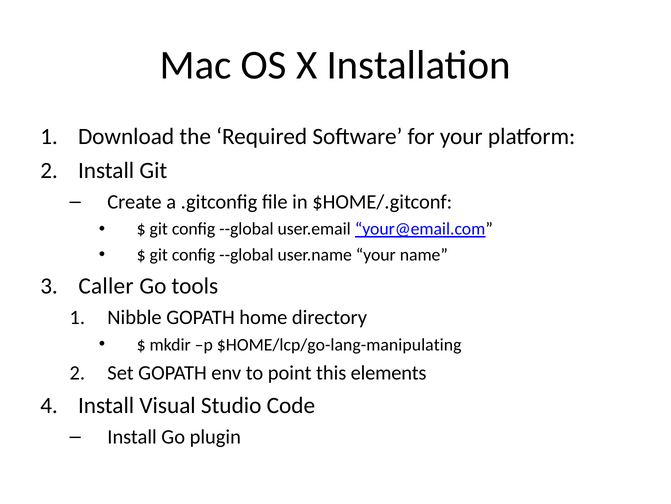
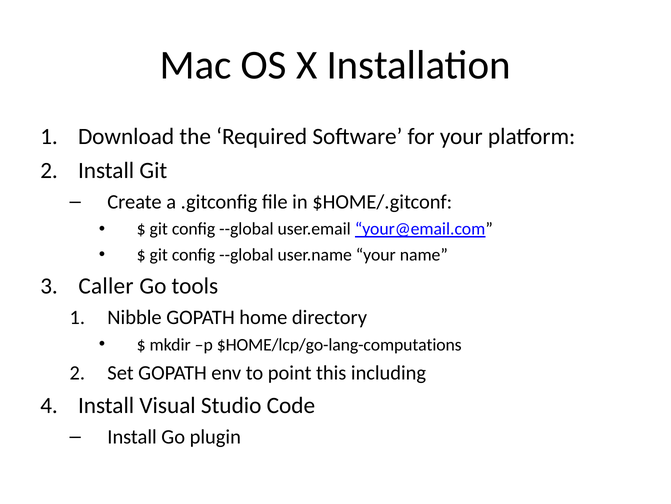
$HOME/lcp/go-lang-manipulating: $HOME/lcp/go-lang-manipulating -> $HOME/lcp/go-lang-computations (339, 344)
elements: elements -> including (389, 373)
